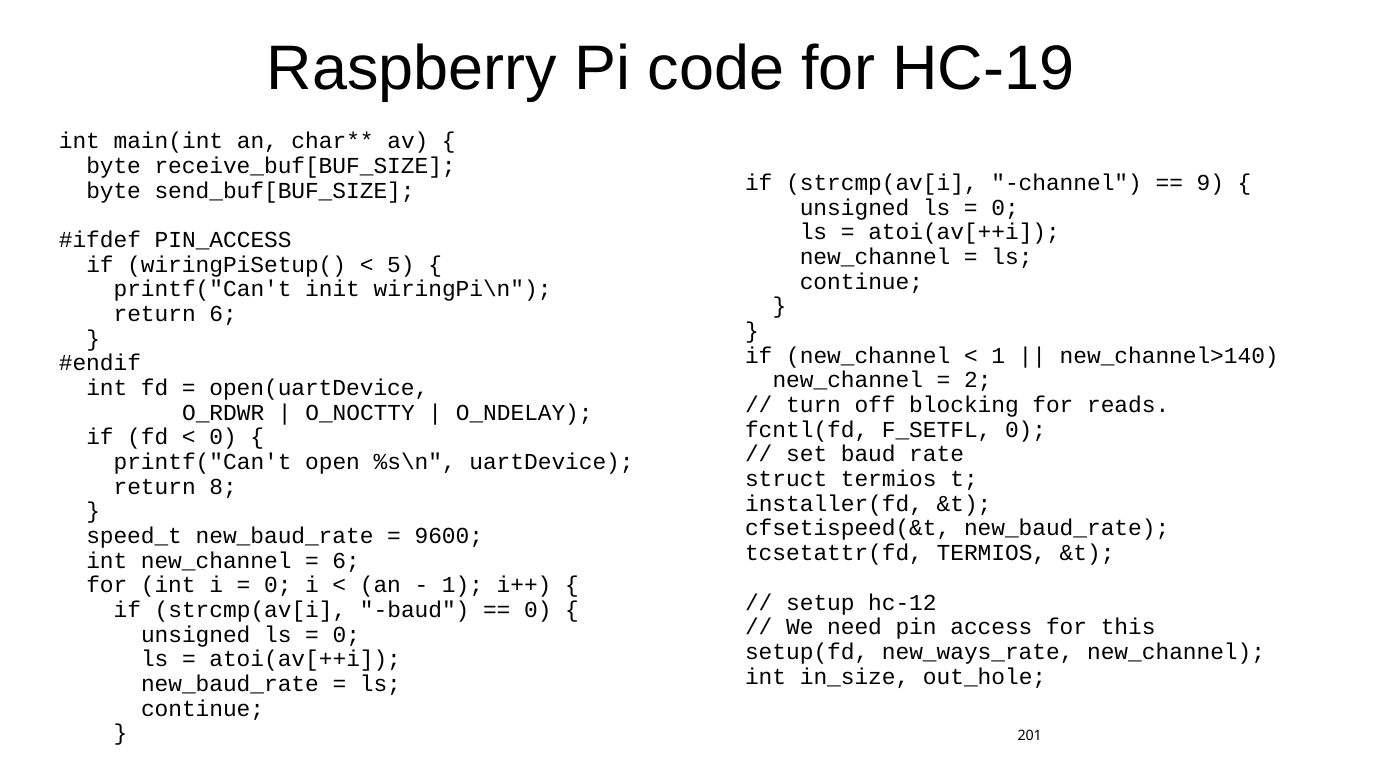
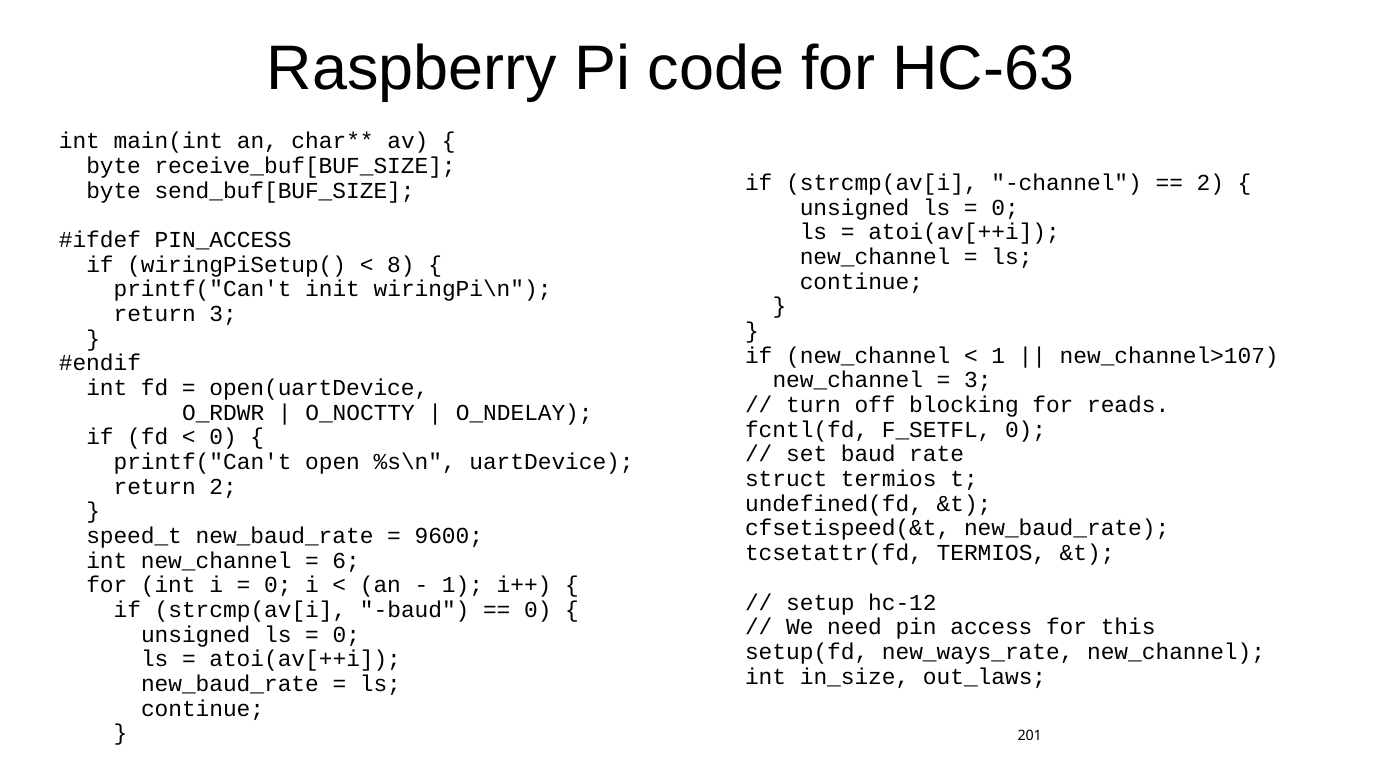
HC-19: HC-19 -> HC-63 (983, 68)
9: 9 -> 2 (1210, 183)
5: 5 -> 8 (401, 265)
return 6: 6 -> 3 (223, 314)
new_channel>140: new_channel>140 -> new_channel>107 (1169, 356)
2: 2 -> 3 (978, 381)
return 8: 8 -> 2 (223, 487)
installer(fd: installer(fd -> undefined(fd (834, 504)
out_hole: out_hole -> out_laws (985, 677)
